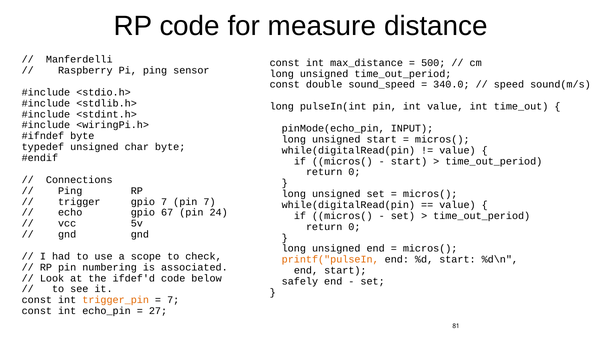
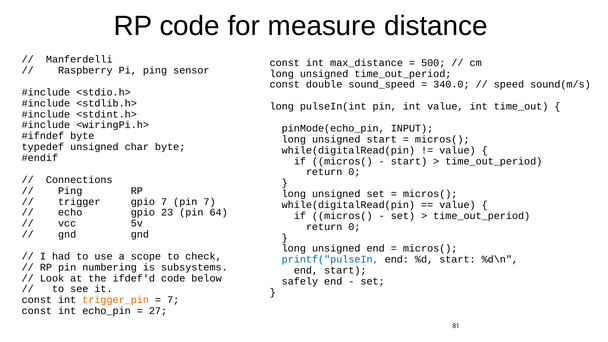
67: 67 -> 23 (167, 213)
24: 24 -> 64 (219, 213)
printf("pulseIn colour: orange -> blue (330, 260)
associated: associated -> subsystems (194, 267)
